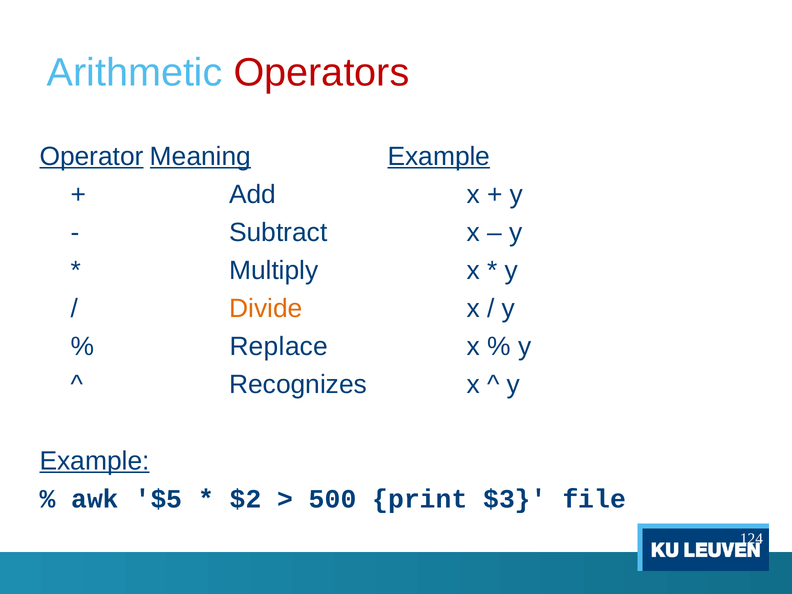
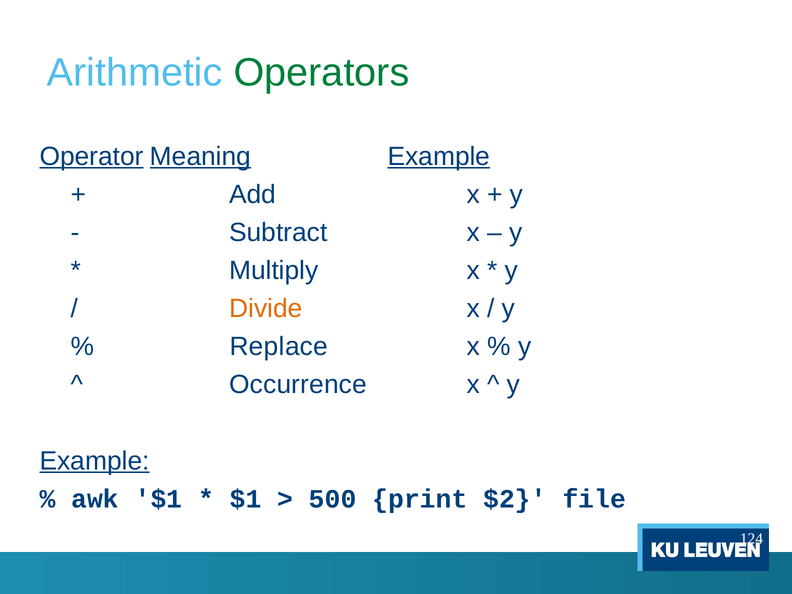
Operators colour: red -> green (321, 73)
Recognizes: Recognizes -> Occurrence (298, 385)
awk $5: $5 -> $1 (158, 499)
$2: $2 -> $1 (246, 499)
$3: $3 -> $2 (515, 499)
